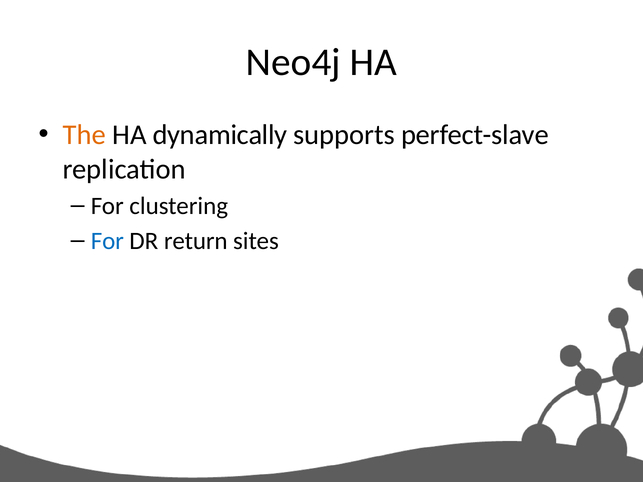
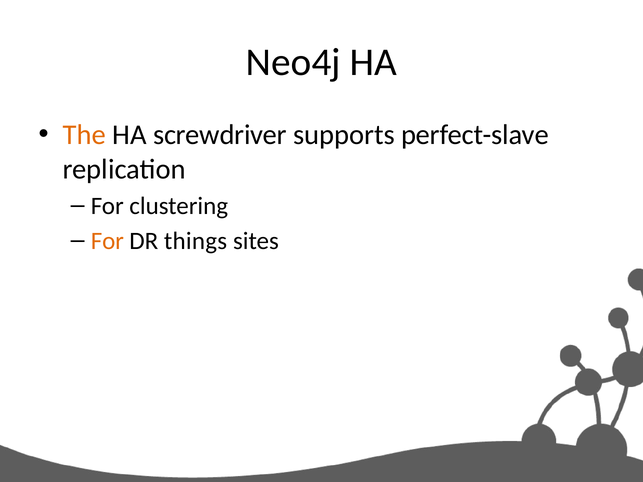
dynamically: dynamically -> screwdriver (220, 135)
For colour: blue -> orange (107, 241)
return: return -> things (196, 241)
